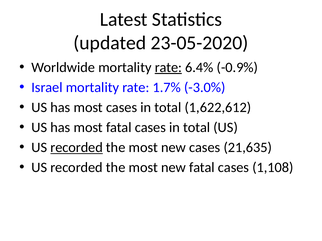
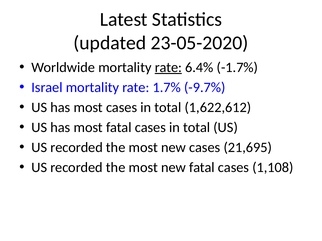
-0.9%: -0.9% -> -1.7% (237, 68)
-3.0%: -3.0% -> -9.7% (205, 88)
recorded underline: present -> none (77, 148)
21,635: 21,635 -> 21,695 (248, 148)
